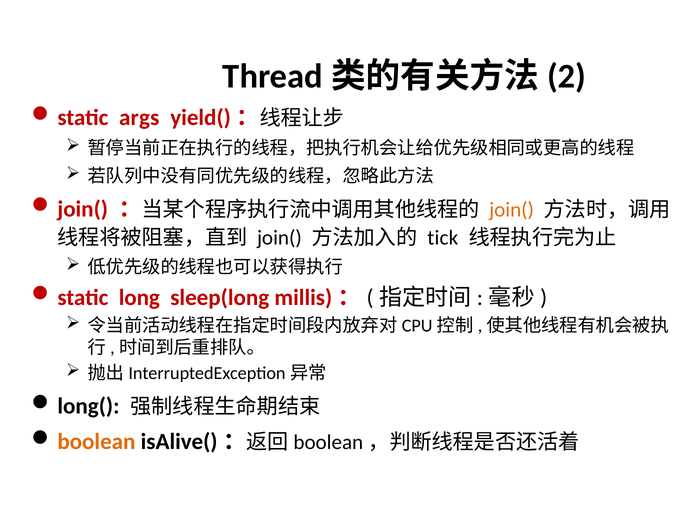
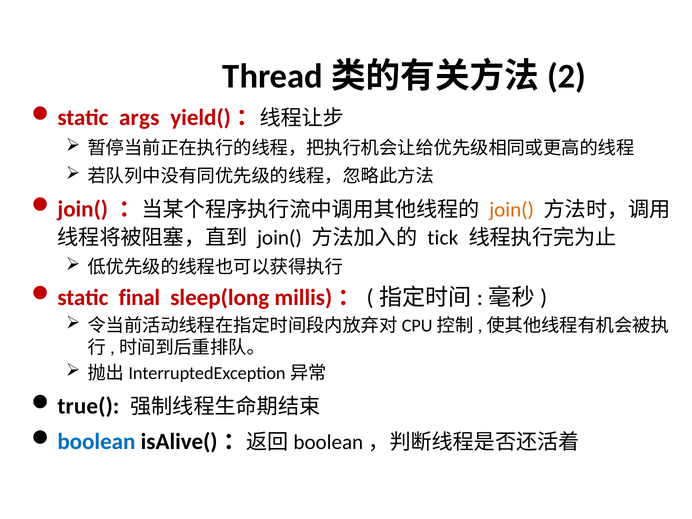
long: long -> final (139, 297)
long(: long( -> true( (88, 406)
boolean colour: orange -> blue (96, 442)
